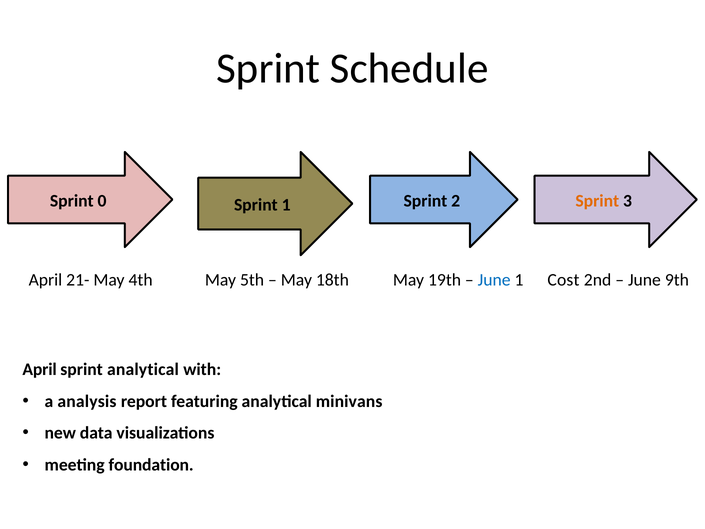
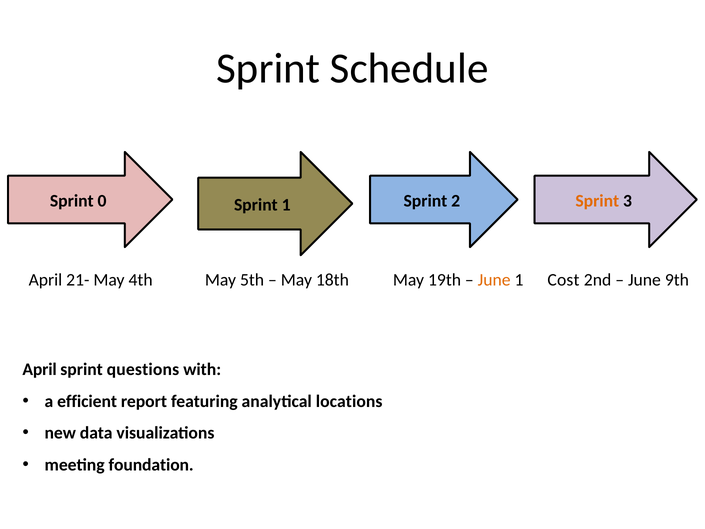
June colour: blue -> orange (494, 280)
sprint analytical: analytical -> questions (143, 369)
analysis: analysis -> efficient (87, 401)
minivans: minivans -> locations (349, 401)
